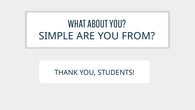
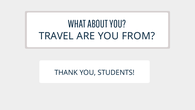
SIMPLE: SIMPLE -> TRAVEL (56, 36)
